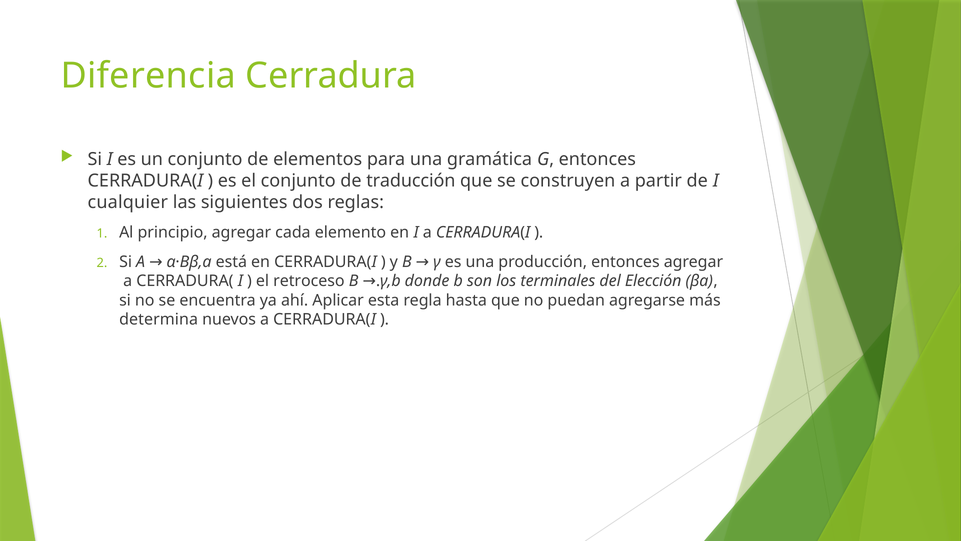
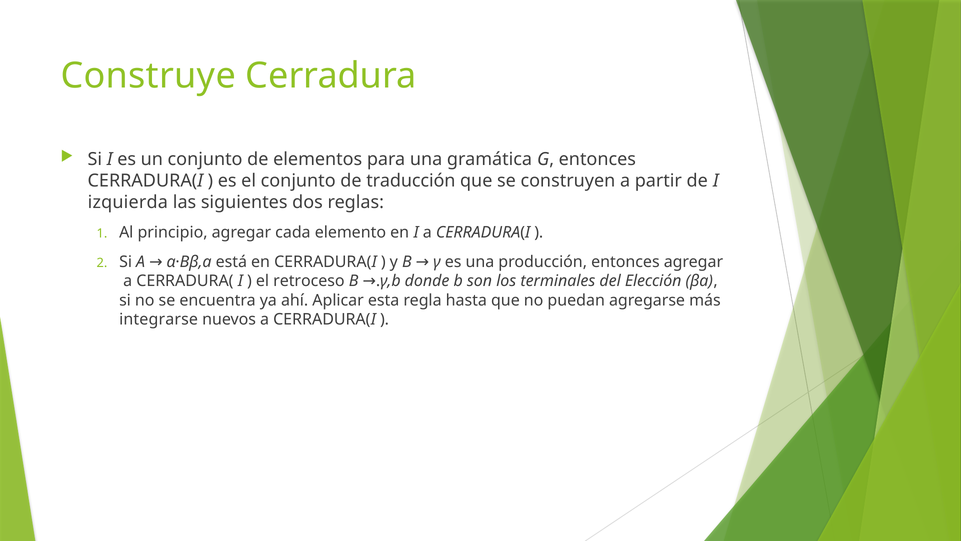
Diferencia: Diferencia -> Construye (148, 76)
cualquier: cualquier -> izquierda (128, 202)
determina: determina -> integrarse (159, 319)
